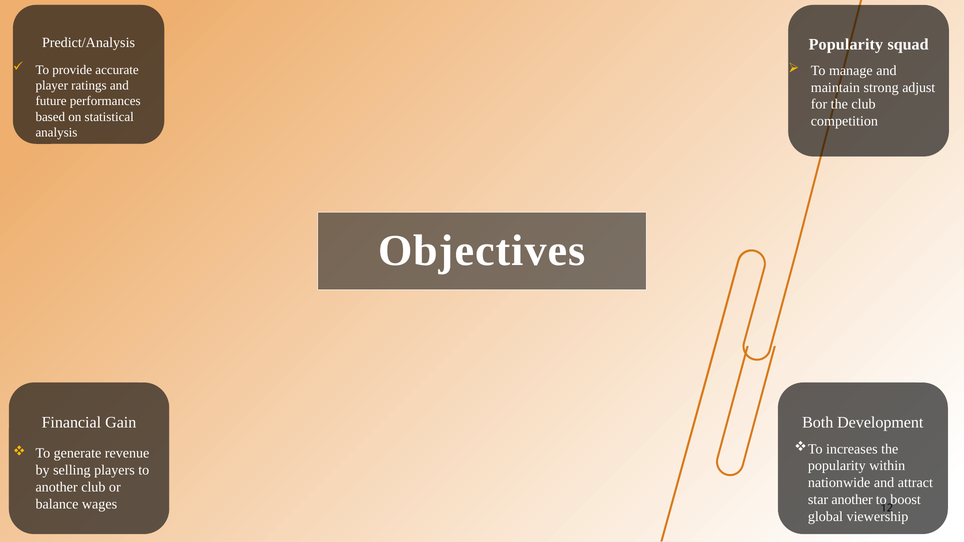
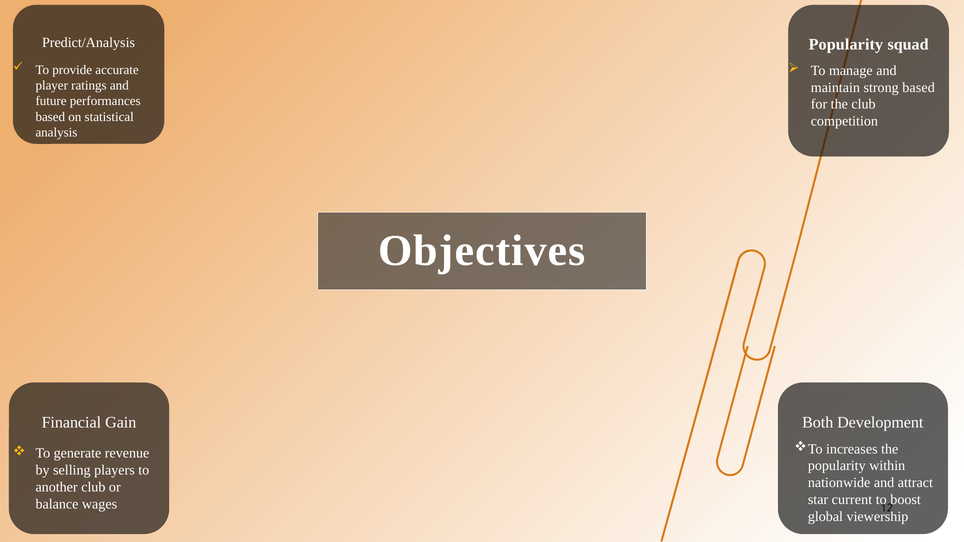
strong adjust: adjust -> based (919, 87)
star another: another -> current (852, 500)
